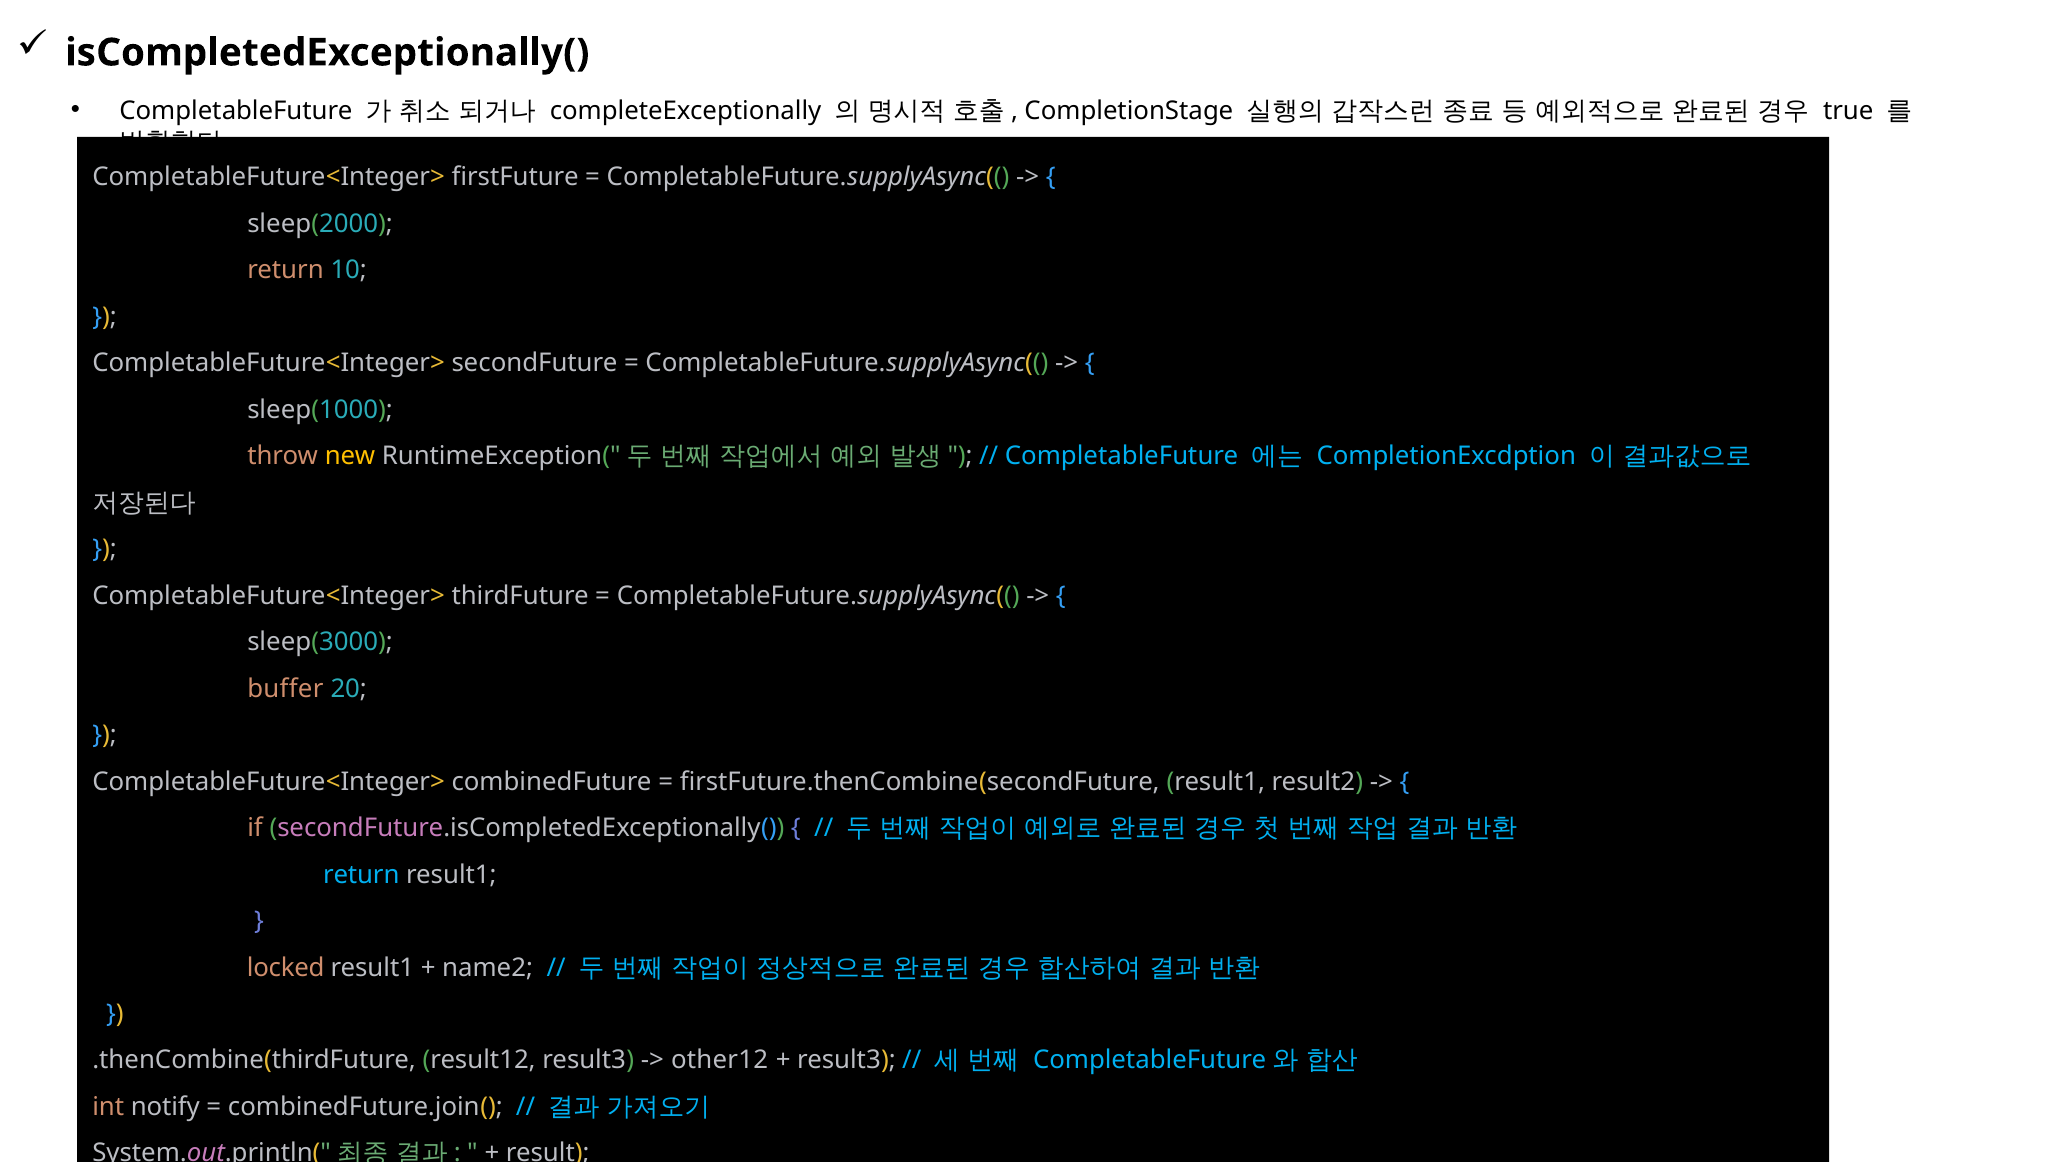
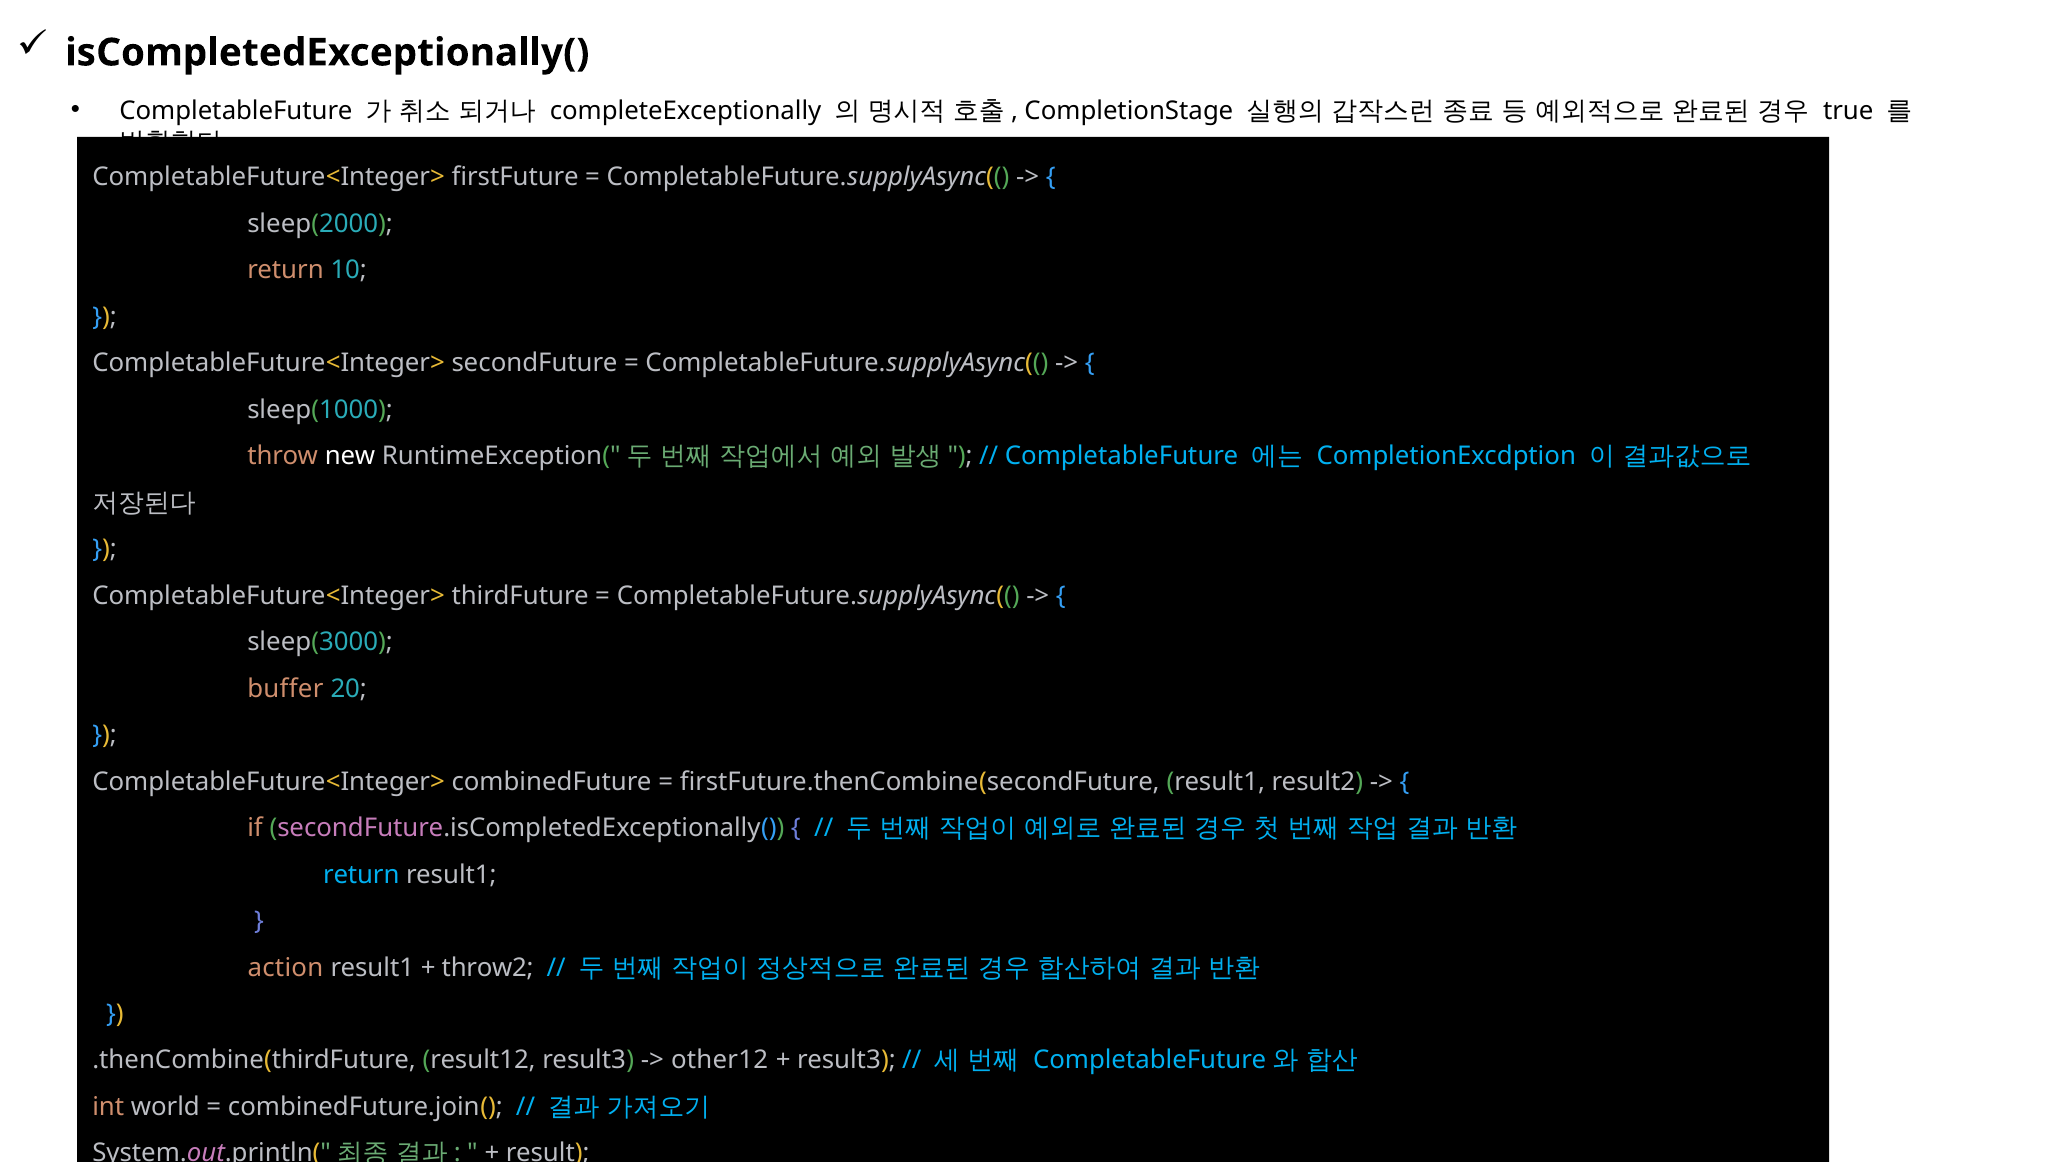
new colour: yellow -> white (350, 456)
locked: locked -> action (285, 968)
name2: name2 -> throw2 (488, 968)
notify: notify -> world (165, 1107)
